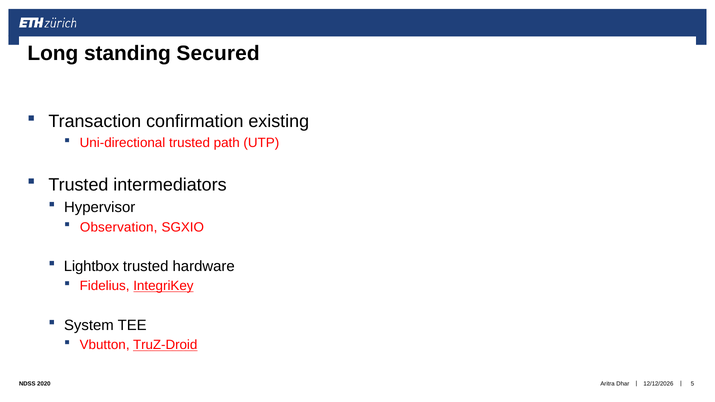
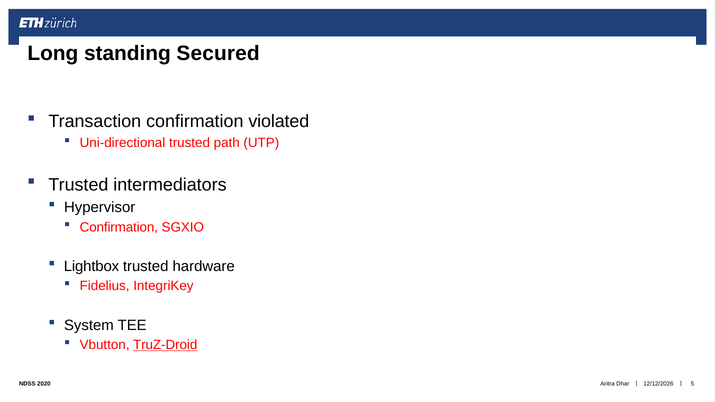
existing: existing -> violated (279, 122)
Observation: Observation -> Confirmation (119, 227)
IntegriKey underline: present -> none (163, 286)
